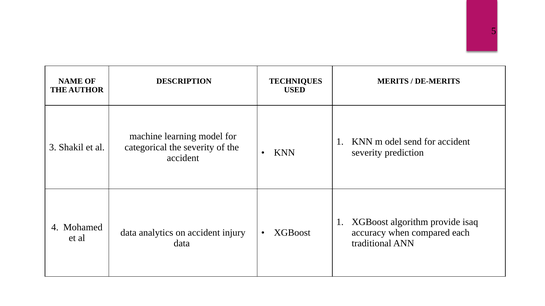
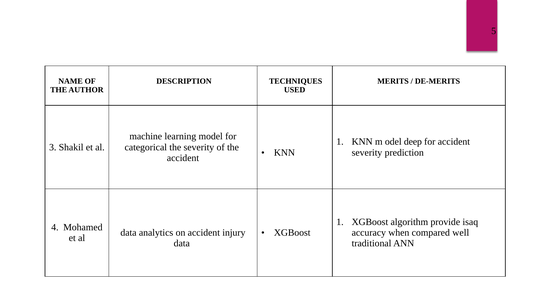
send: send -> deep (413, 142)
each: each -> well (461, 233)
